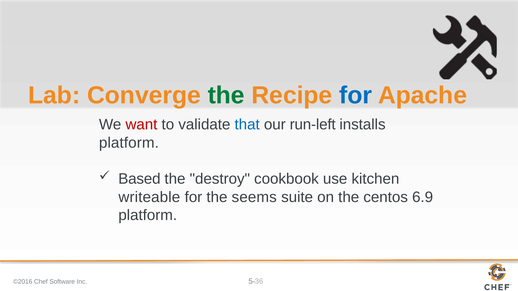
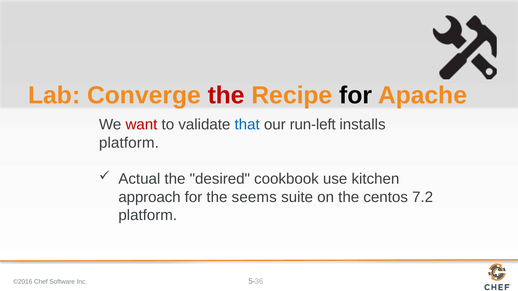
the colour: green -> red (226, 96)
for colour: blue -> black (356, 96)
Based: Based -> Actual (139, 179)
destroy: destroy -> desired (220, 179)
writeable: writeable -> approach (149, 197)
6.9: 6.9 -> 7.2 (423, 197)
